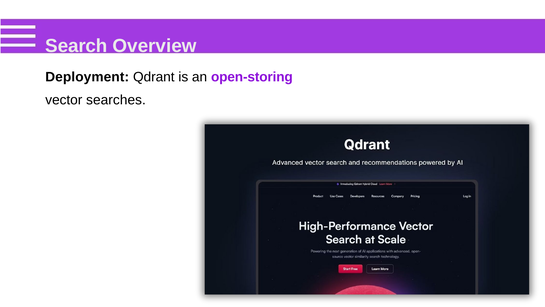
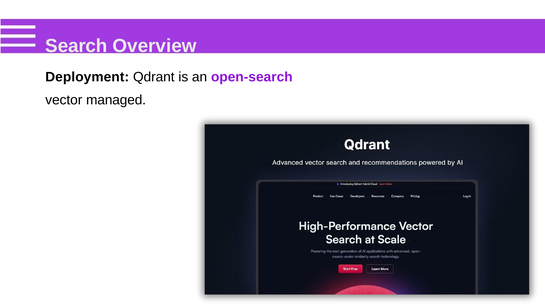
open-storing: open-storing -> open-search (252, 77)
searches: searches -> managed (116, 100)
